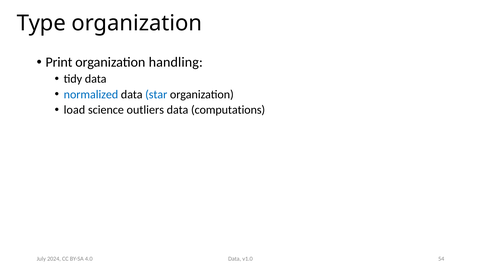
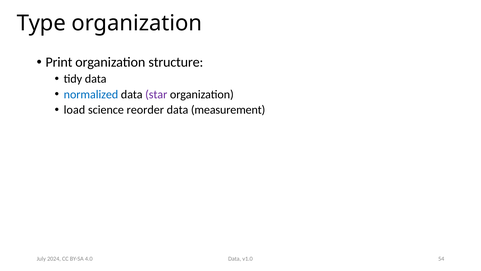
handling: handling -> structure (176, 62)
star colour: blue -> purple (156, 94)
outliers: outliers -> reorder (145, 110)
computations: computations -> measurement (228, 110)
